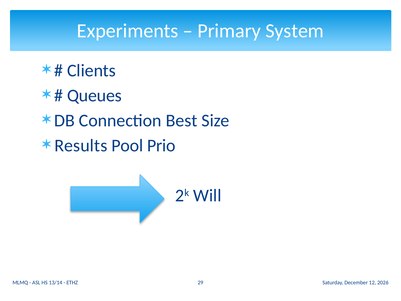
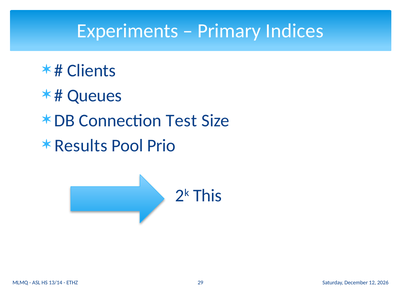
System: System -> Indices (295, 31)
Best: Best -> Test (181, 121)
Will: Will -> This (207, 196)
